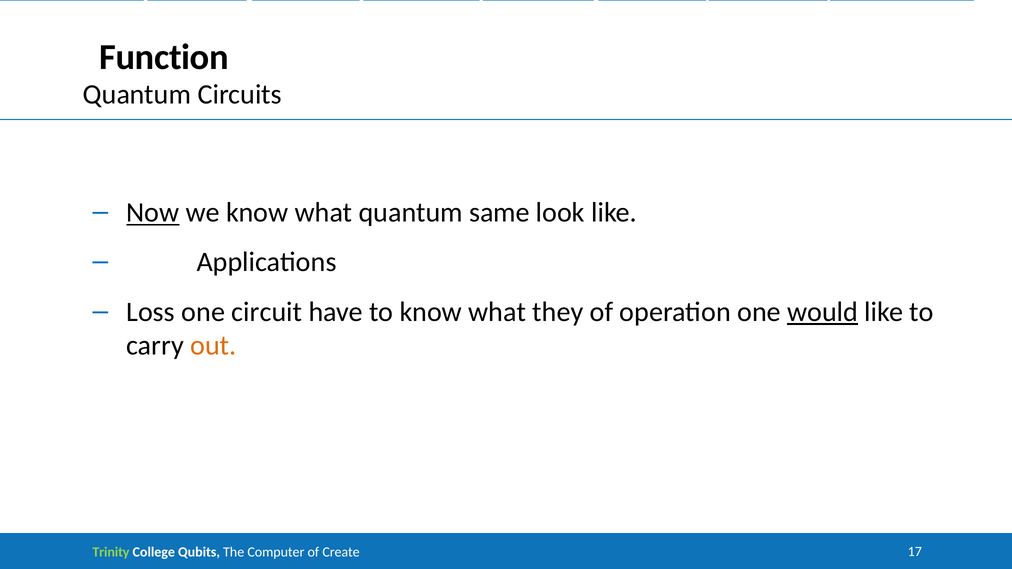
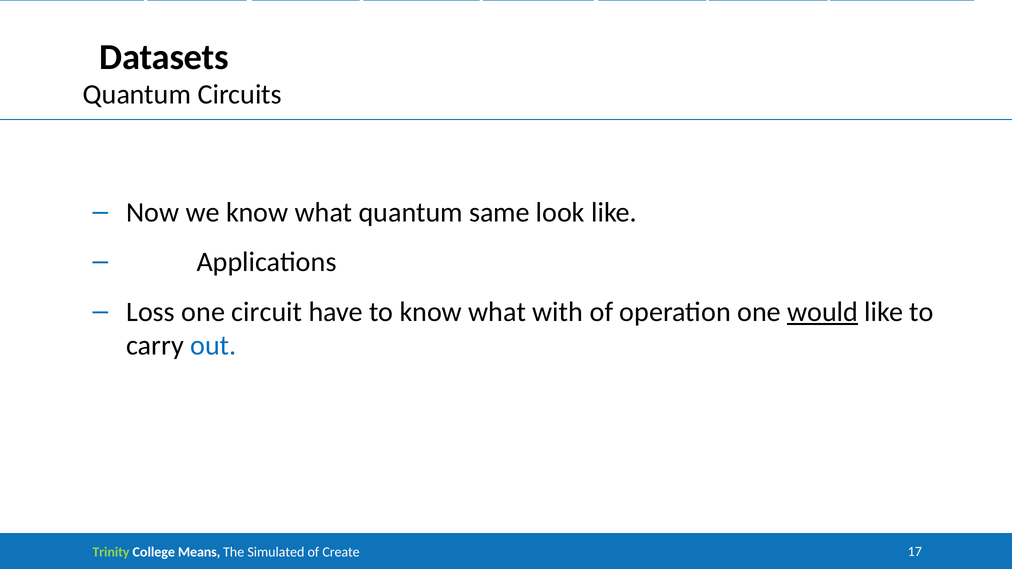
Function: Function -> Datasets (164, 57)
Now underline: present -> none (153, 213)
they: they -> with (558, 312)
out colour: orange -> blue (213, 346)
Qubits: Qubits -> Means (199, 552)
Computer: Computer -> Simulated (276, 552)
